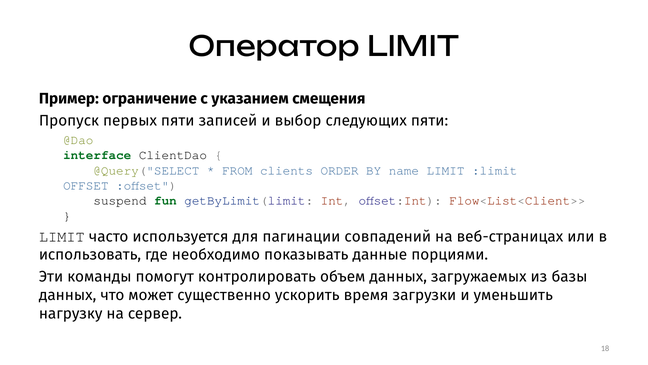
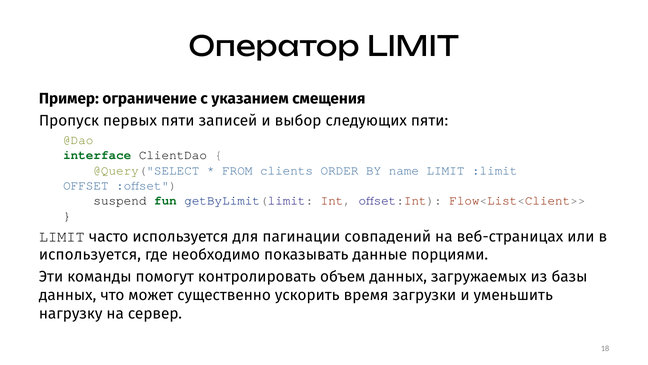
использовать: использовать -> используется (90, 255)
